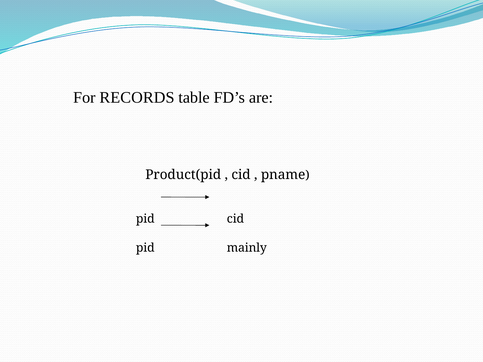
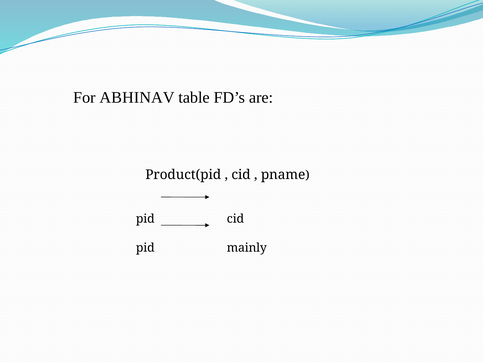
RECORDS: RECORDS -> ABHINAV (137, 98)
